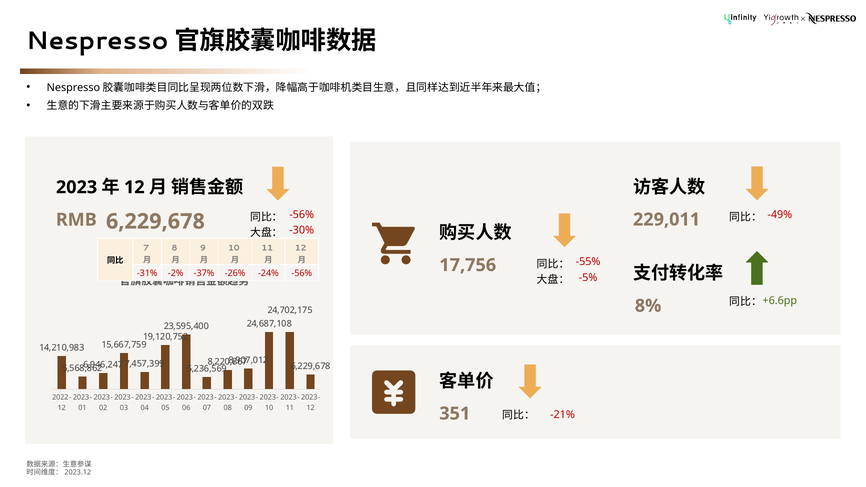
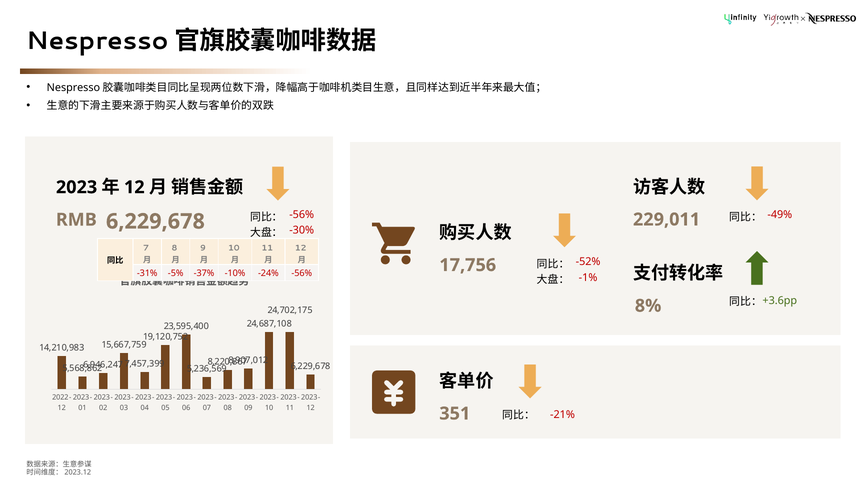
-55%: -55% -> -52% (588, 262)
-2%: -2% -> -5% (176, 273)
-26%: -26% -> -10% (235, 273)
-5%: -5% -> -1% (588, 278)
+6.6pp: +6.6pp -> +3.6pp (780, 301)
